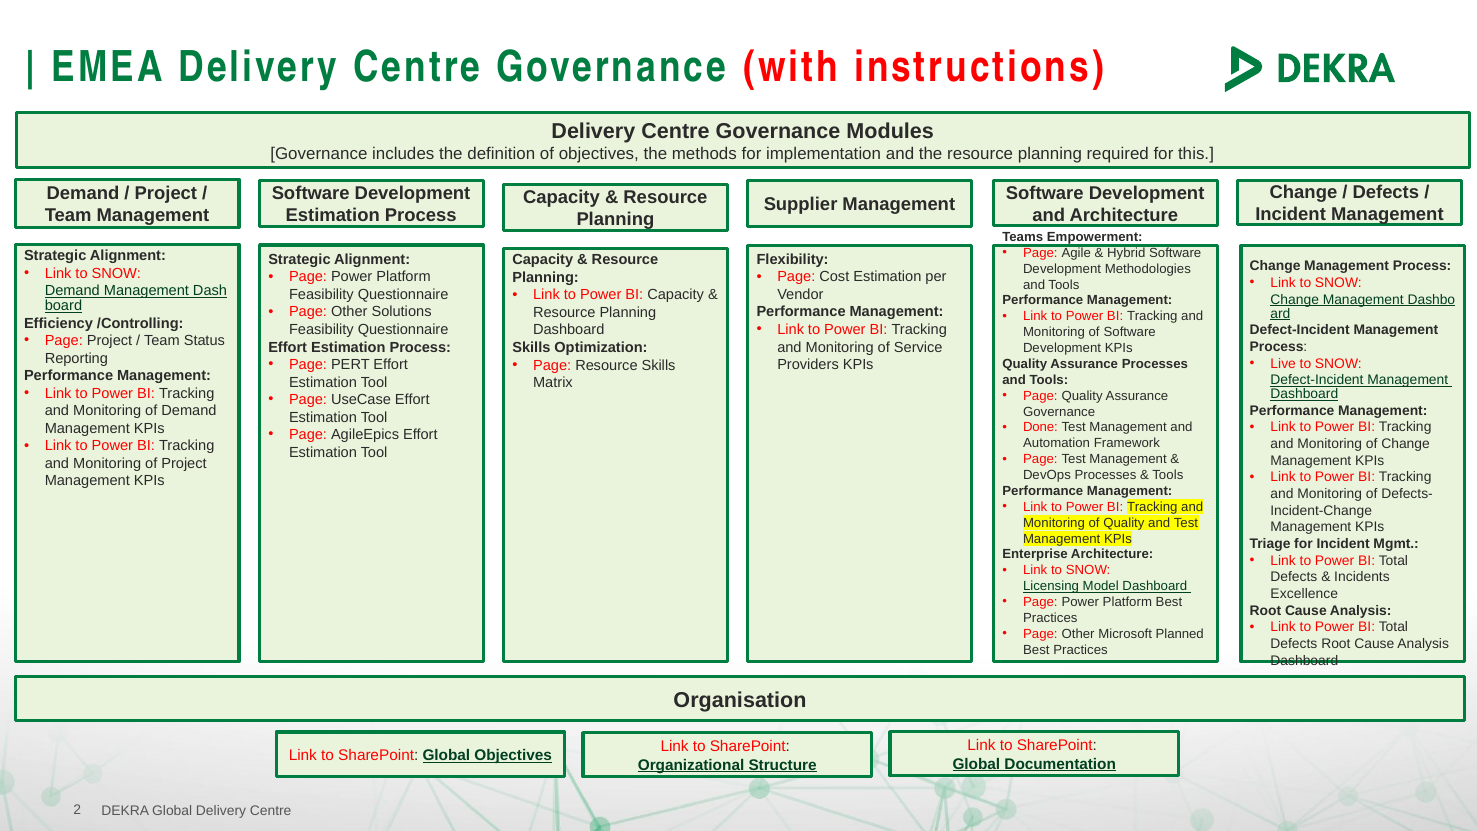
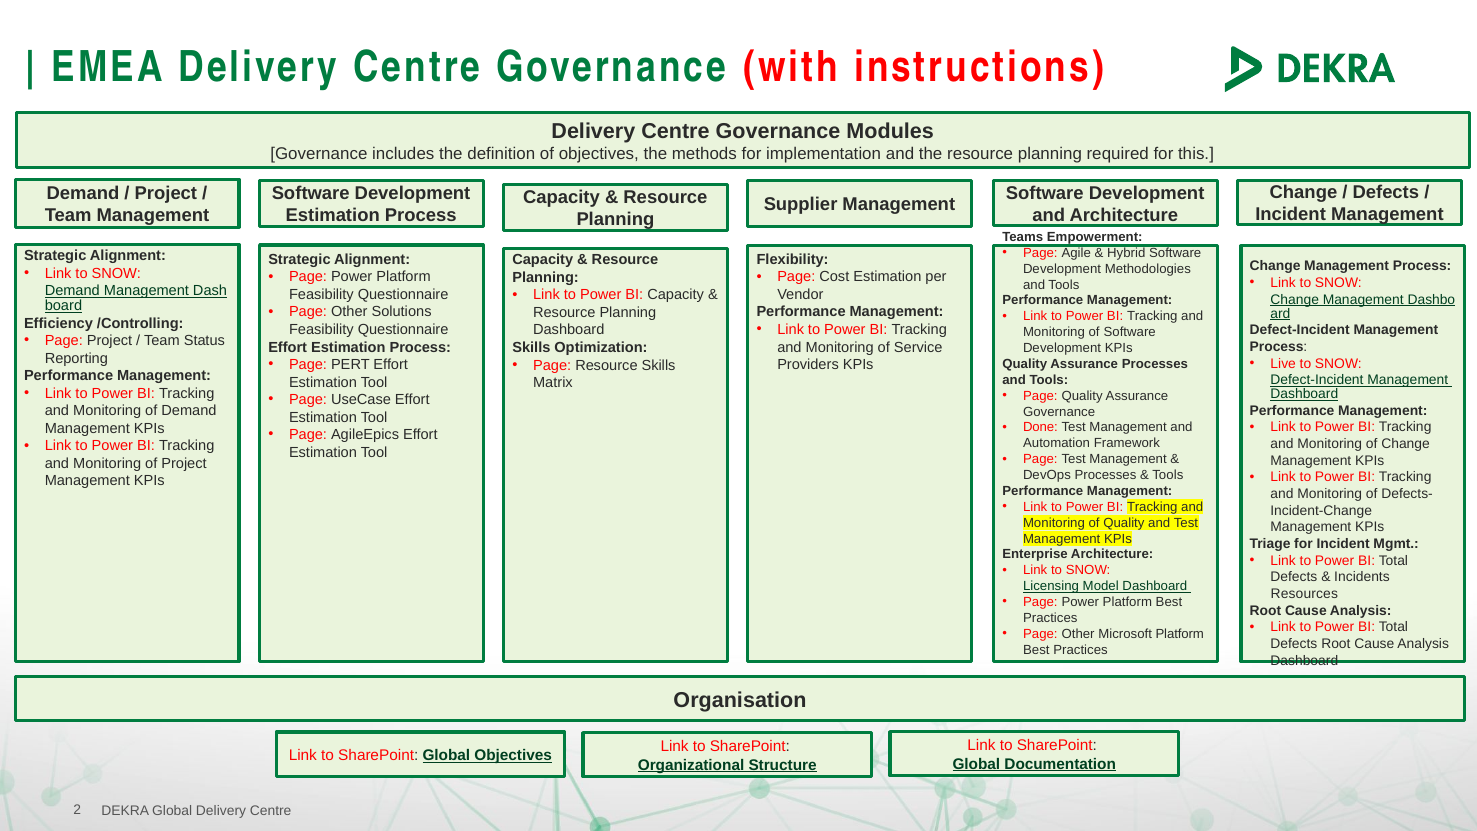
Excellence: Excellence -> Resources (1304, 594)
Microsoft Planned: Planned -> Platform (1180, 634)
